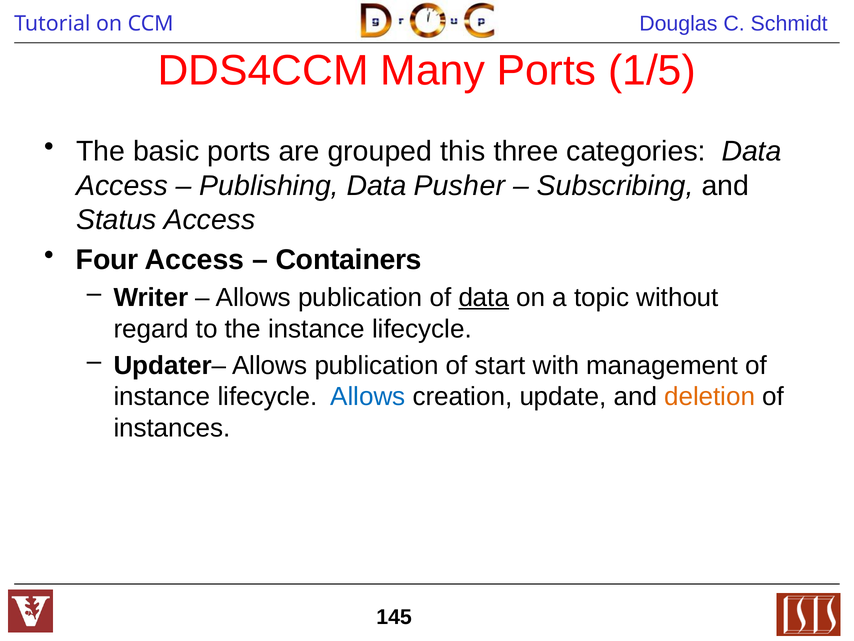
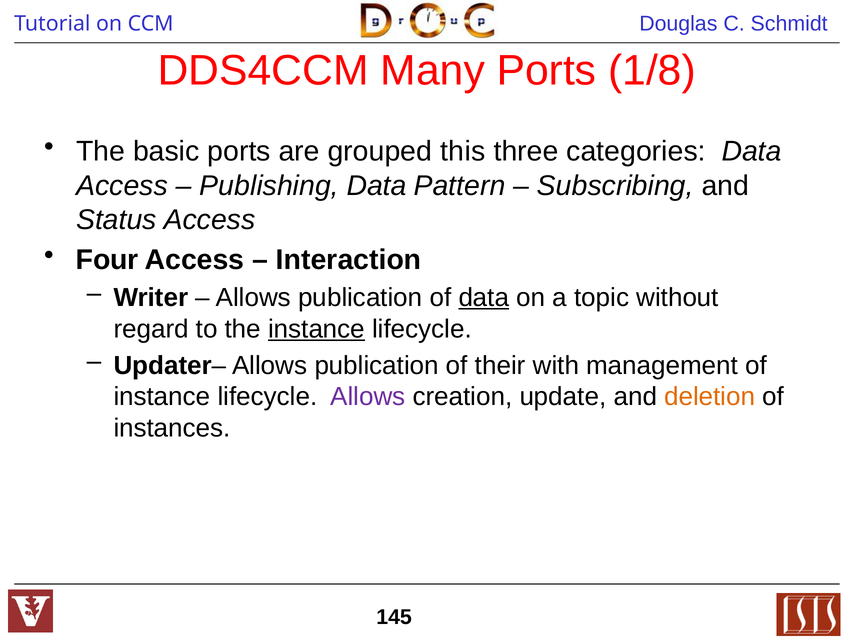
1/5: 1/5 -> 1/8 (652, 71)
Pusher: Pusher -> Pattern (459, 186)
Containers: Containers -> Interaction (349, 260)
instance underline: none -> present (317, 329)
start: start -> their (500, 365)
Allows colour: blue -> purple (368, 397)
